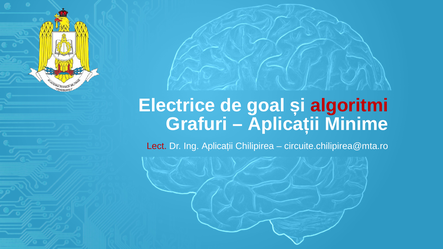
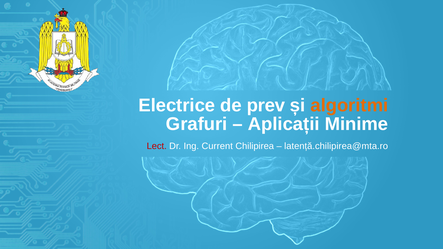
goal: goal -> prev (266, 106)
algoritmi colour: red -> orange (349, 106)
Ing Aplicații: Aplicații -> Current (217, 146)
circuite.chilipirea@mta.ro: circuite.chilipirea@mta.ro -> latență.chilipirea@mta.ro (336, 146)
